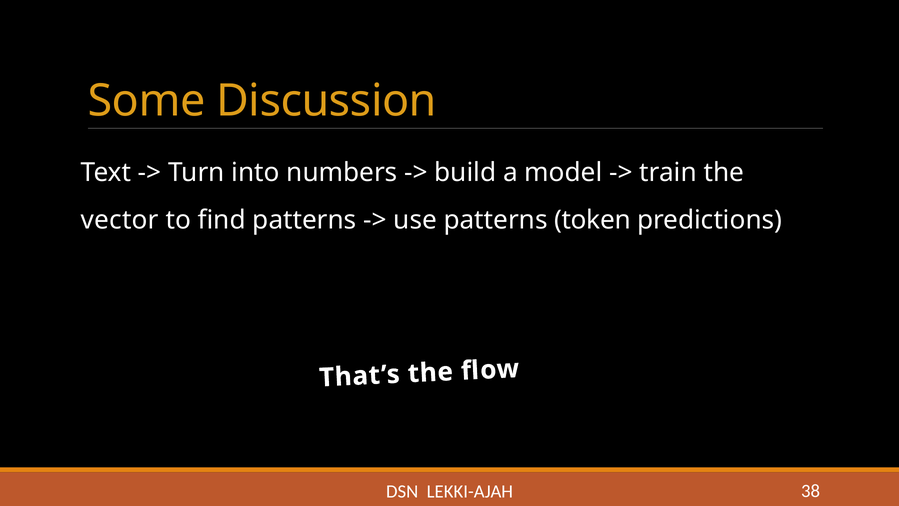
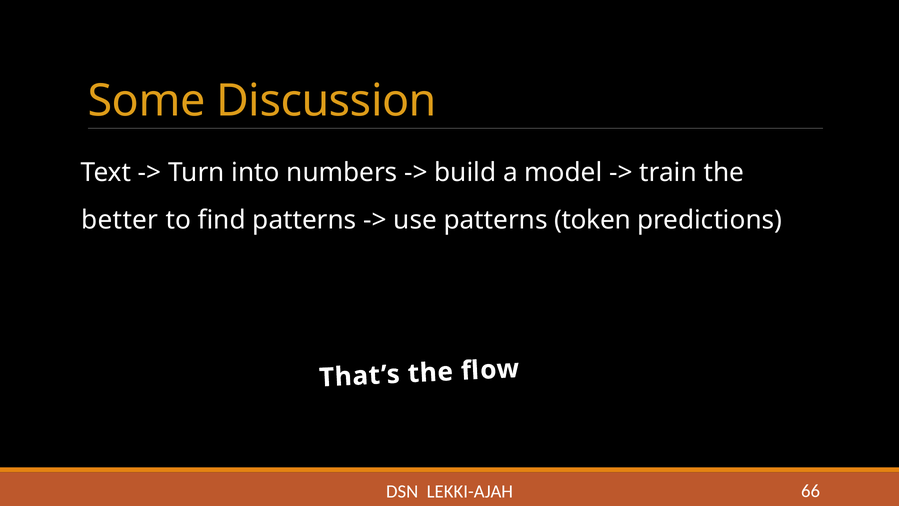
vector: vector -> better (120, 220)
38: 38 -> 66 (811, 491)
